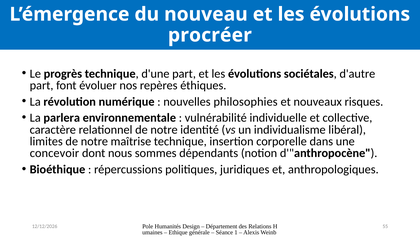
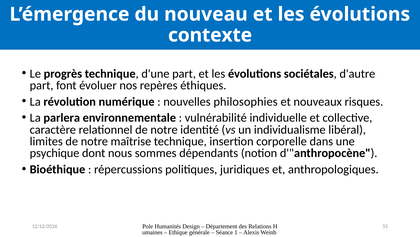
procréer: procréer -> contexte (210, 35)
concevoir: concevoir -> psychique (55, 153)
